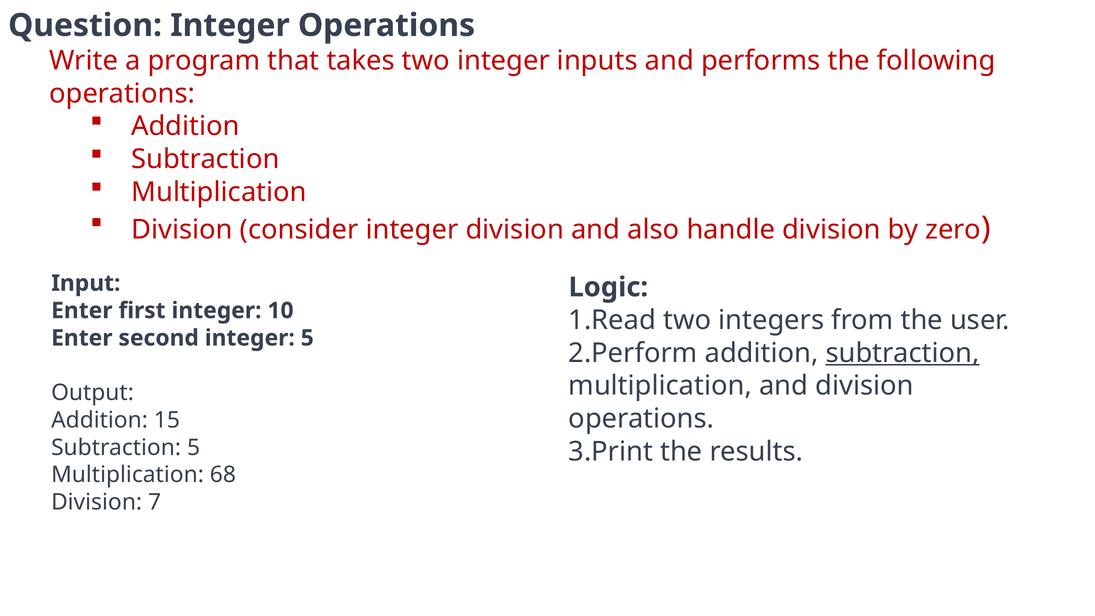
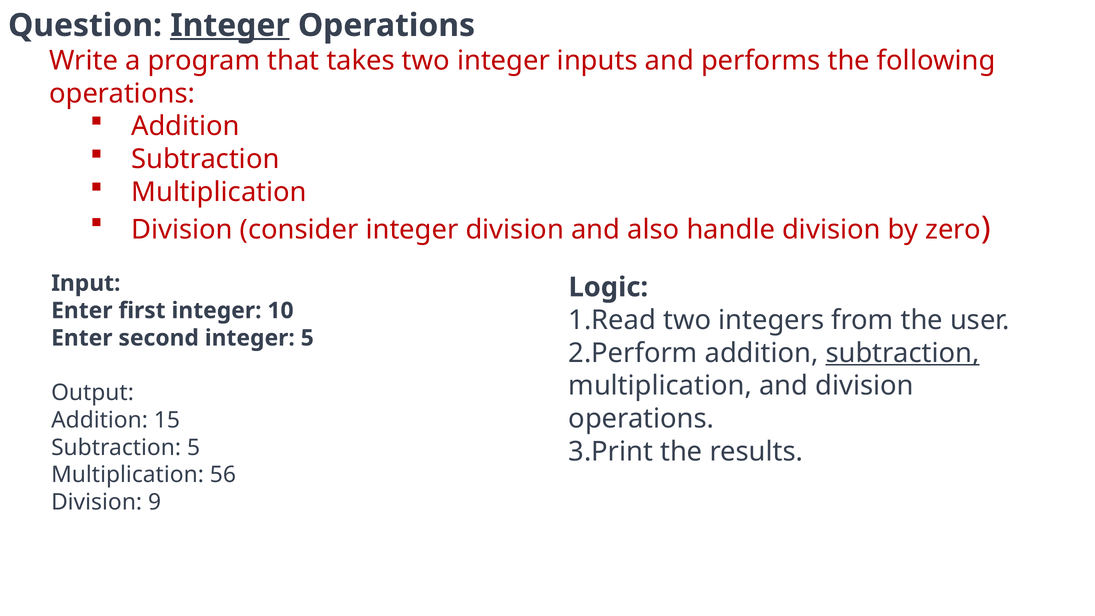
Integer underline: none -> present (230, 25)
68: 68 -> 56 (223, 475)
7: 7 -> 9 (155, 502)
